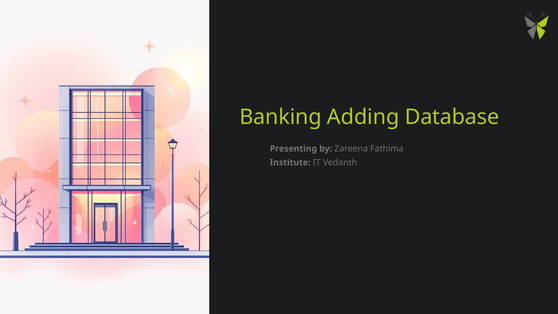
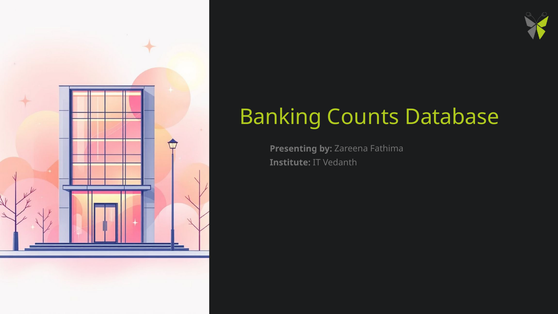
Adding: Adding -> Counts (363, 117)
